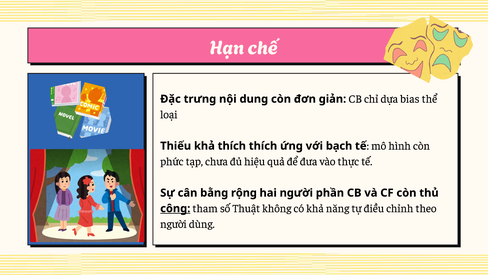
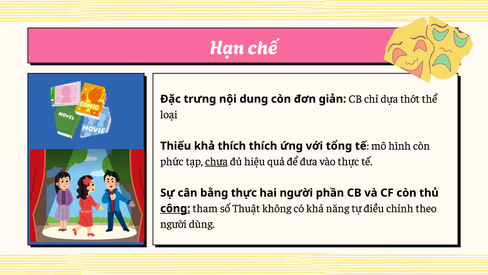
bias: bias -> thớt (410, 99)
bạch: bạch -> tổng (339, 146)
chưa underline: none -> present (216, 161)
bằng rộng: rộng -> thực (244, 193)
